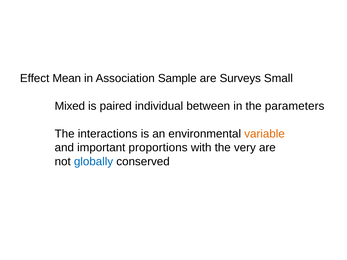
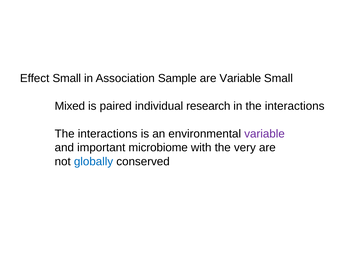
Effect Mean: Mean -> Small (67, 78)
are Surveys: Surveys -> Variable (240, 78)
between: between -> research (208, 106)
in the parameters: parameters -> interactions (295, 106)
variable colour: orange -> purple (265, 134)
proportions: proportions -> microbiome (158, 148)
